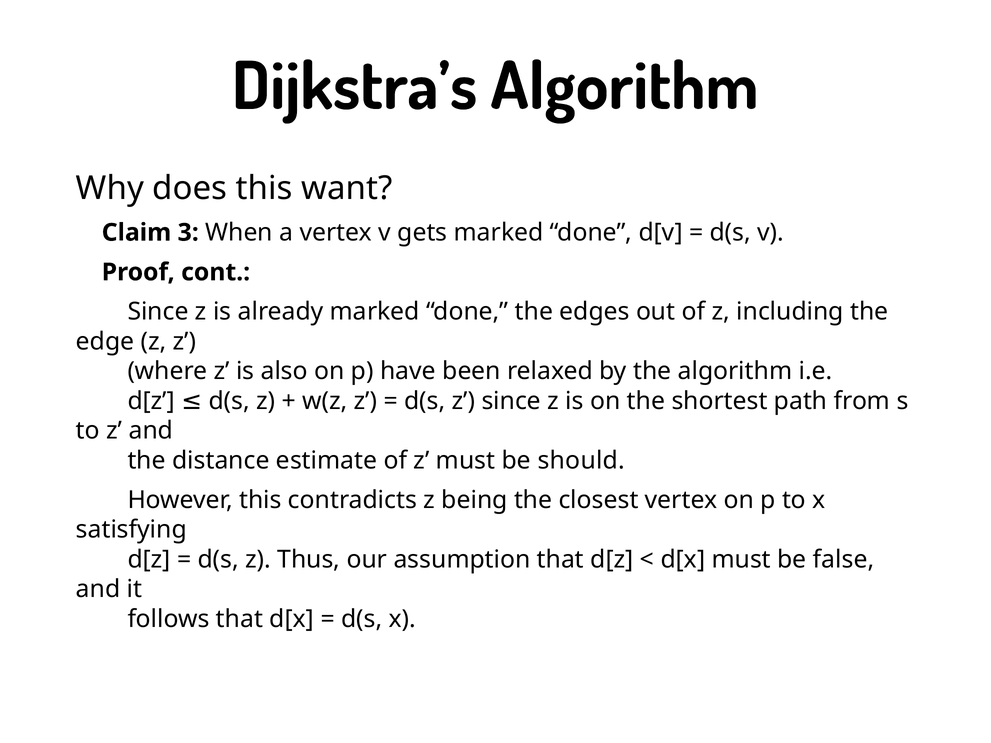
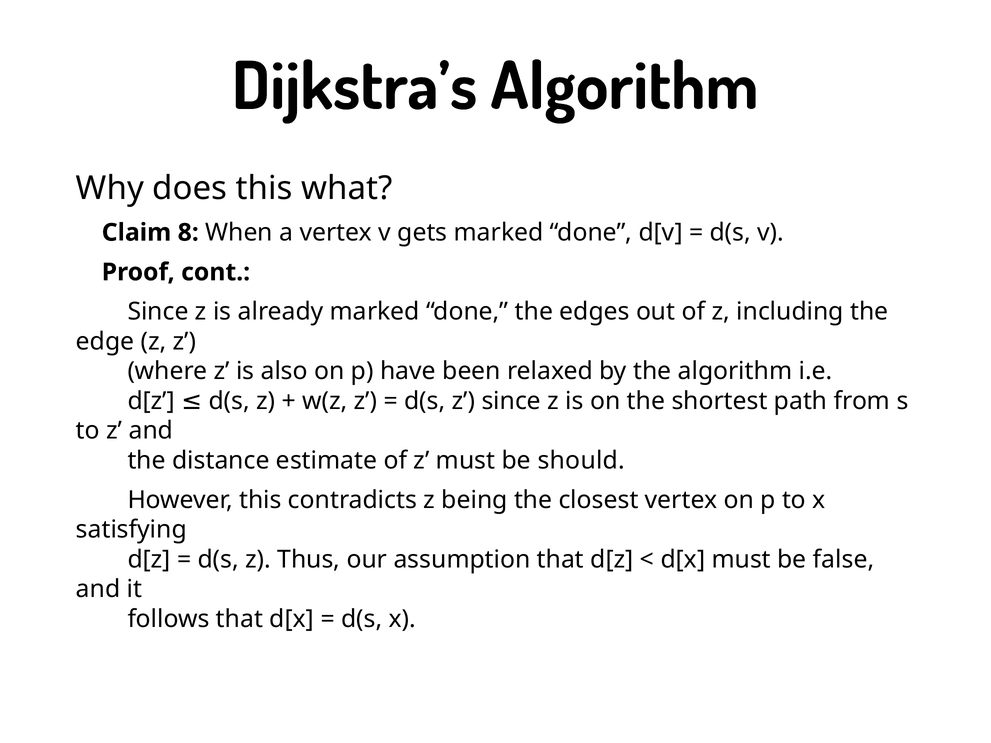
want: want -> what (347, 189)
3: 3 -> 8 (188, 233)
